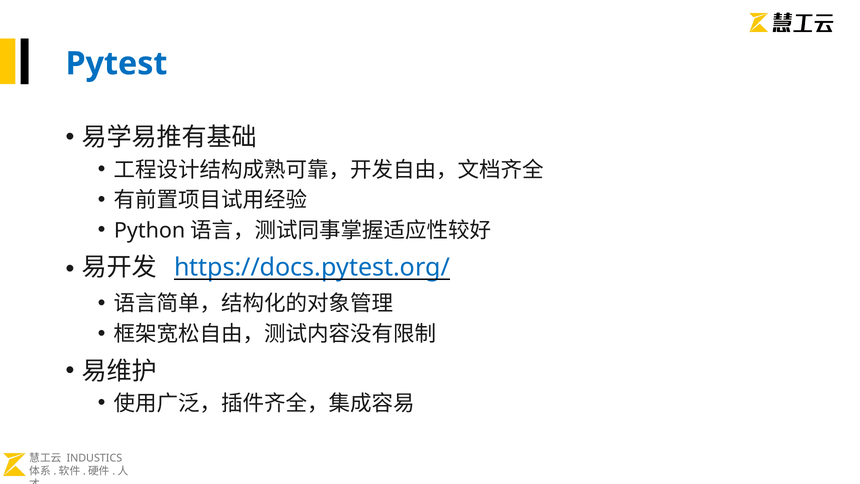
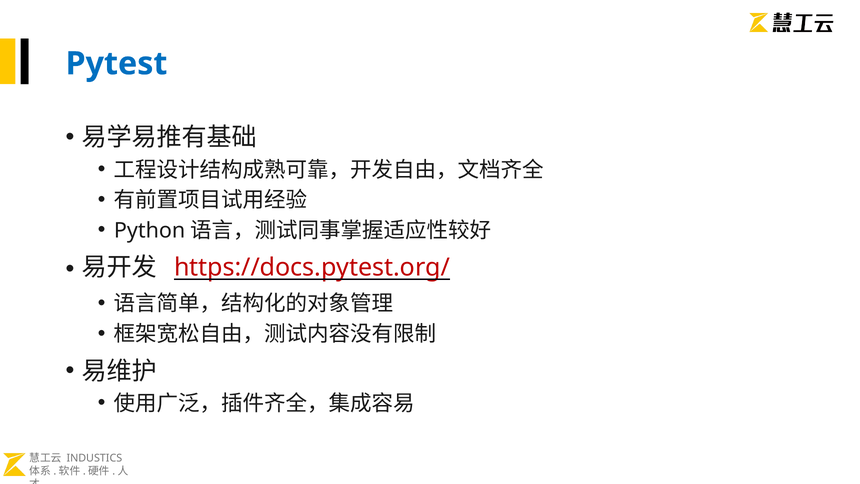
https://docs.pytest.org/ colour: blue -> red (312, 268)
